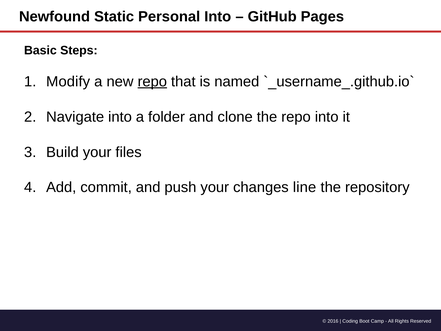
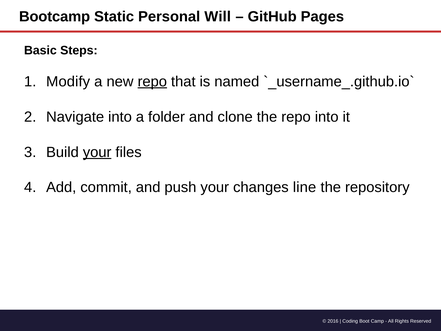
Newfound: Newfound -> Bootcamp (55, 17)
Personal Into: Into -> Will (218, 17)
your underline: none -> present (97, 152)
